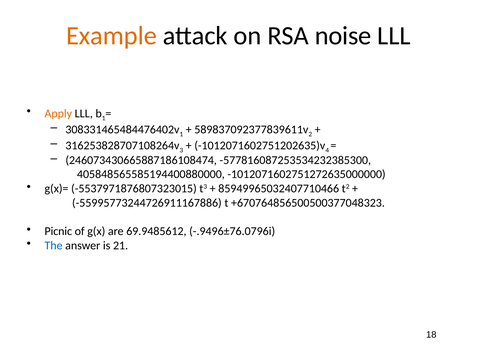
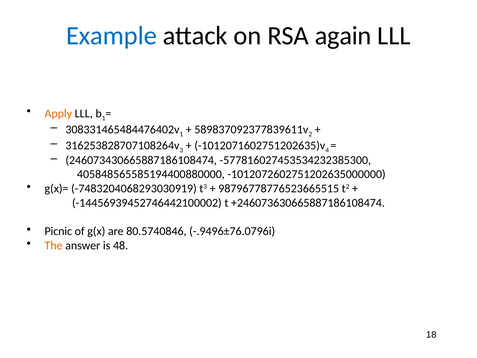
Example colour: orange -> blue (112, 36)
noise: noise -> again (343, 36)
-577816087253534232385300: -577816087253534232385300 -> -577816027453534232385300 (295, 160)
-1012071602751272635000000: -1012071602751272635000000 -> -1012072602751202635000000 (307, 174)
-5537971876807323015: -5537971876807323015 -> -7483204068293030919 (134, 188)
85949965032407710466: 85949965032407710466 -> 98796778776523665515 (279, 188)
-55995773244726911167886: -55995773244726911167886 -> -14456939452746442100002 (147, 203)
+670764856500500377048323: +670764856500500377048323 -> +246073630665887186108474 (308, 203)
69.9485612: 69.9485612 -> 80.5740846 (156, 231)
The colour: blue -> orange (54, 245)
21: 21 -> 48 (121, 245)
